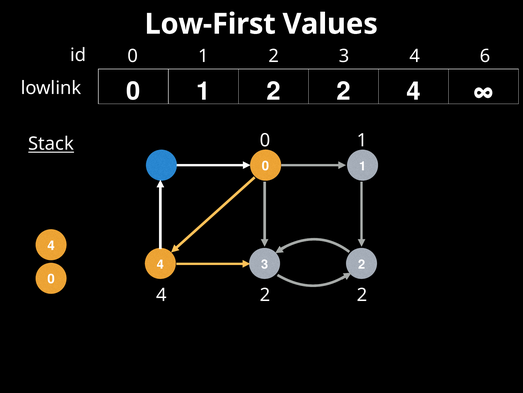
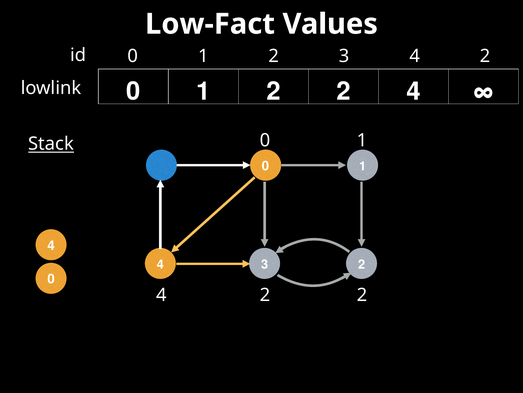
Low-First: Low-First -> Low-Fact (210, 24)
2 3 4 6: 6 -> 2 (485, 56)
